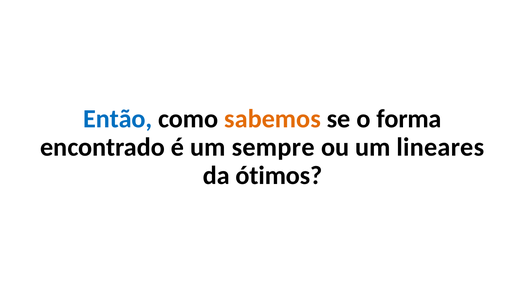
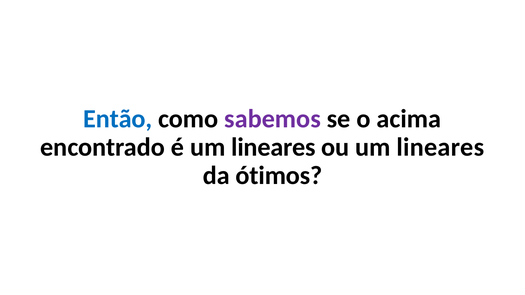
sabemos colour: orange -> purple (273, 119)
forma: forma -> acima (409, 119)
é um sempre: sempre -> lineares (273, 147)
